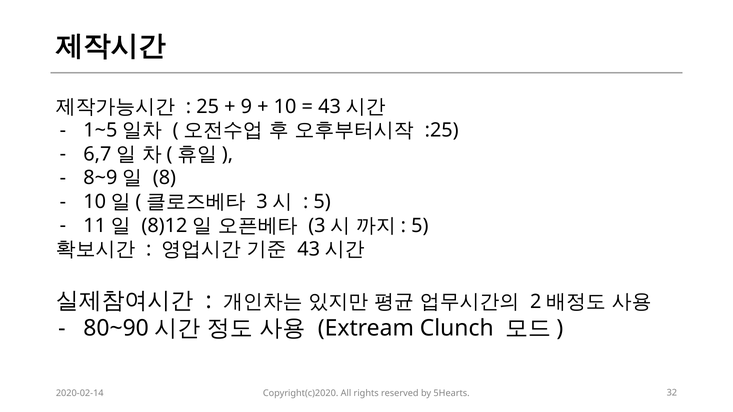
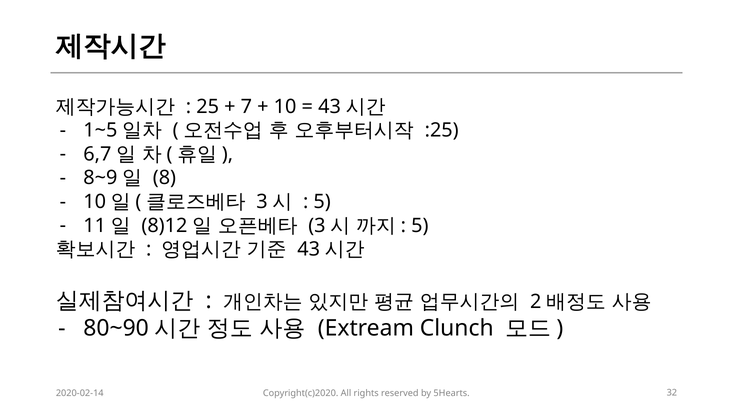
9: 9 -> 7 (246, 107)
